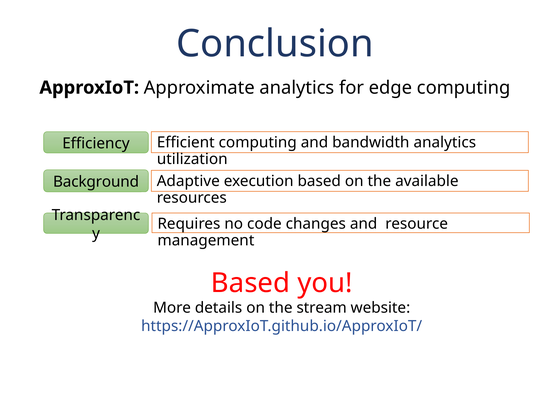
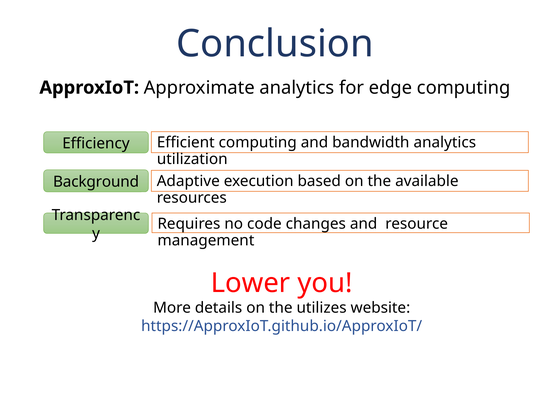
Based: Based -> Lower (251, 283)
stream: stream -> utilizes (322, 307)
